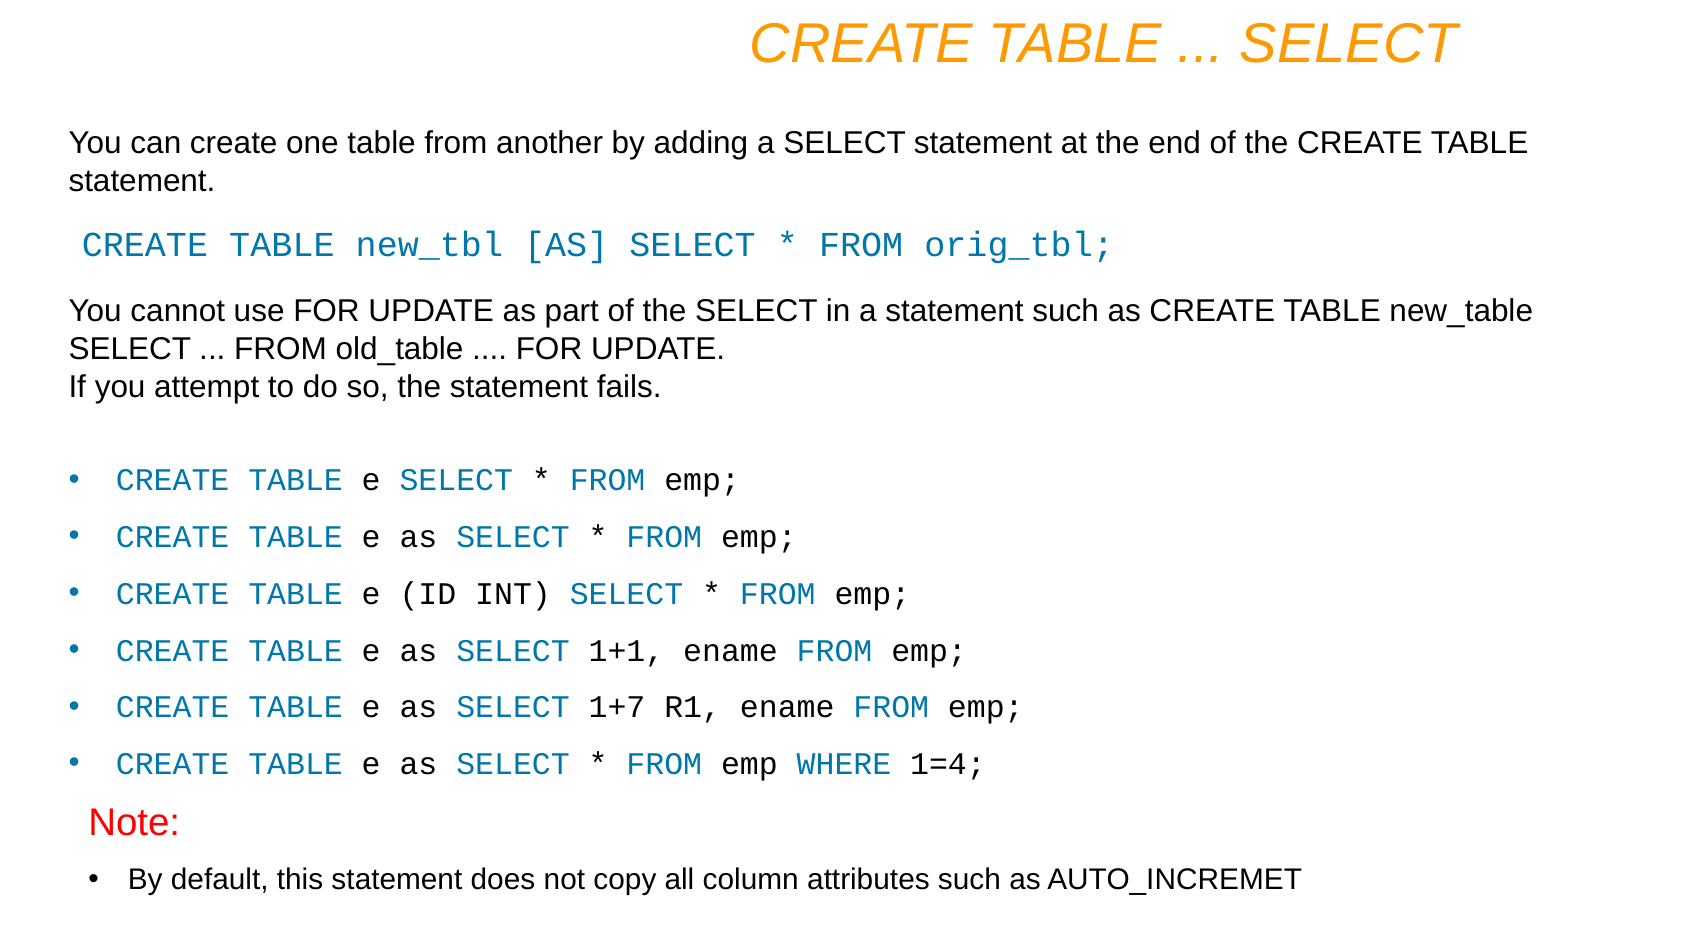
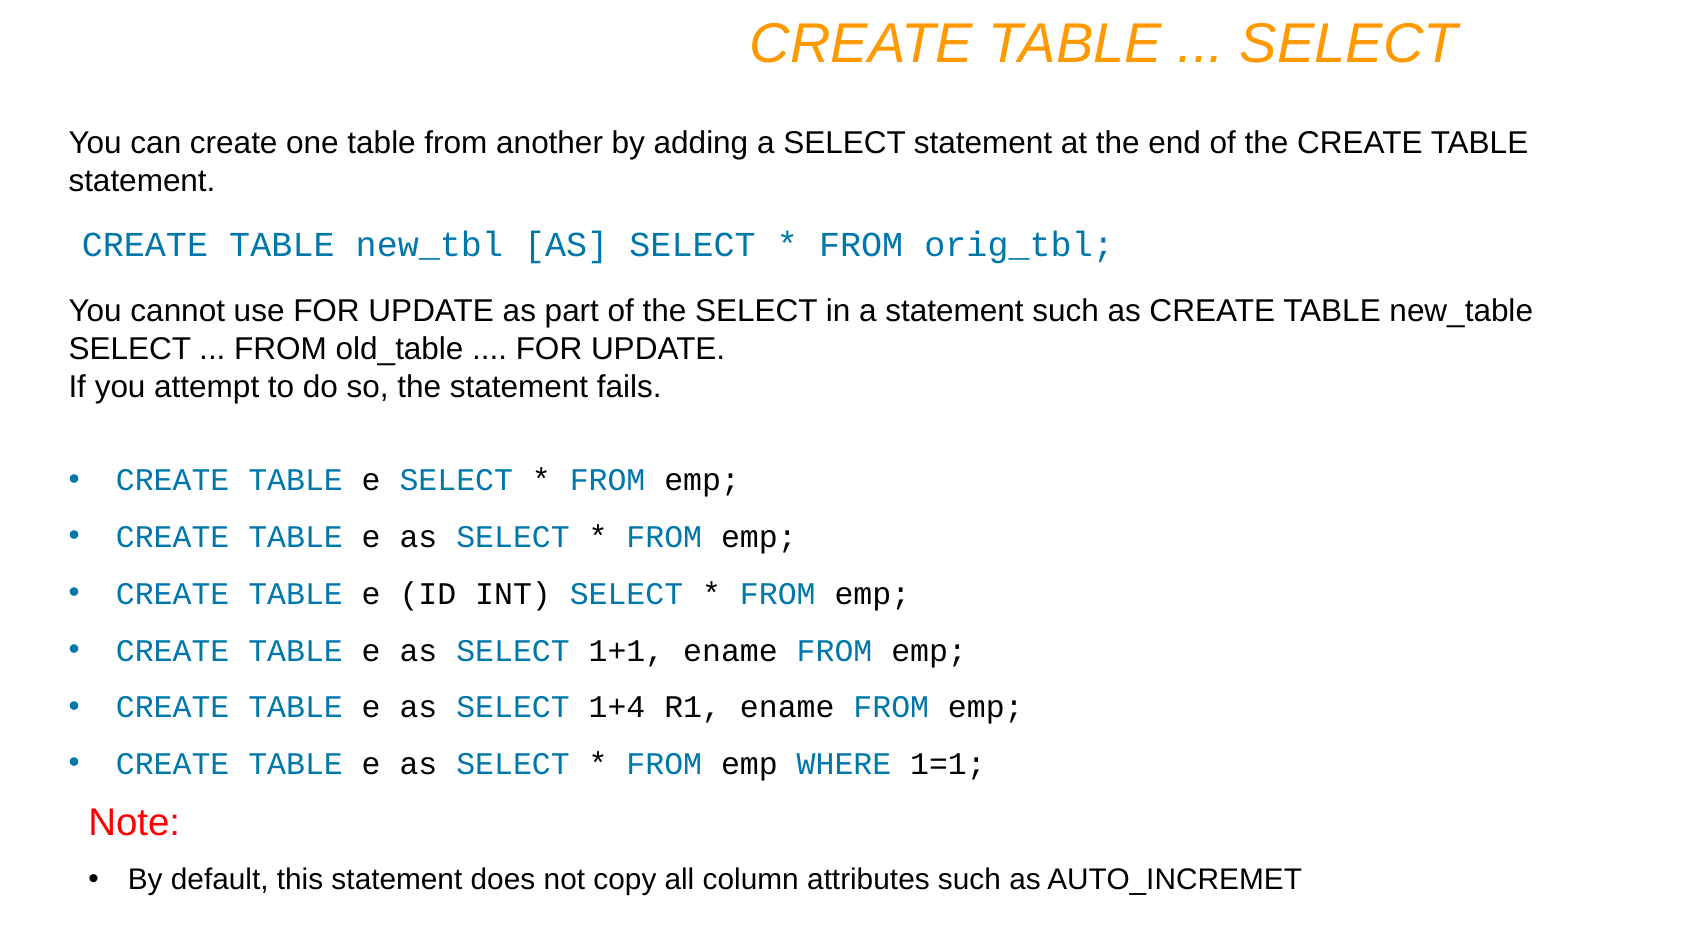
1+7: 1+7 -> 1+4 (617, 707)
1=4: 1=4 -> 1=1 (948, 764)
